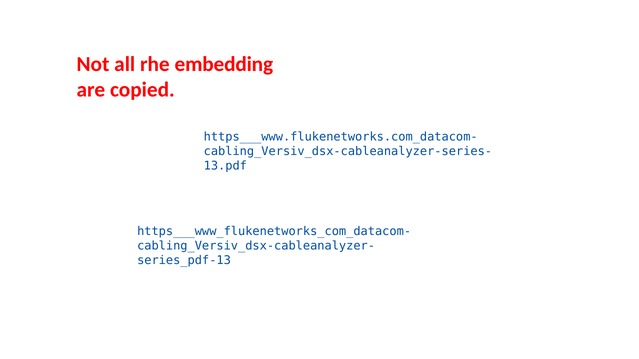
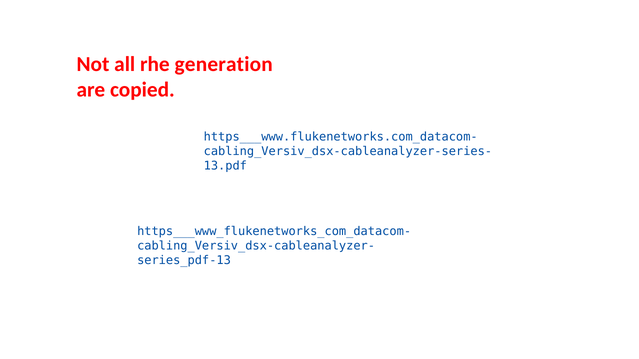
embedding: embedding -> generation (224, 64)
